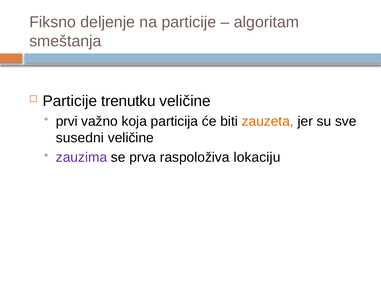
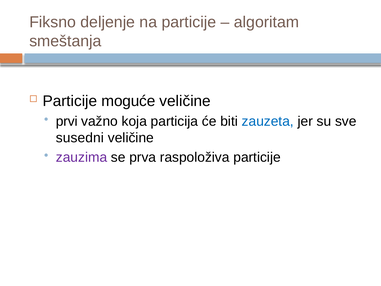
trenutku: trenutku -> moguće (128, 101)
zauzeta colour: orange -> blue (268, 121)
raspoloživa lokaciju: lokaciju -> particije (257, 157)
